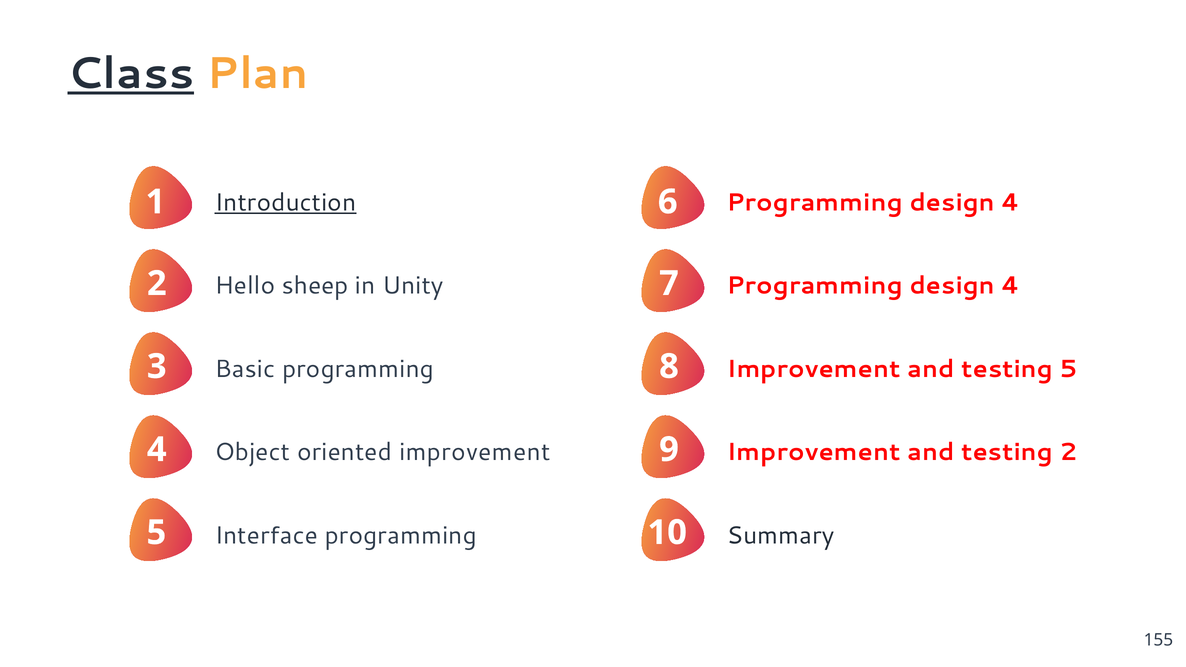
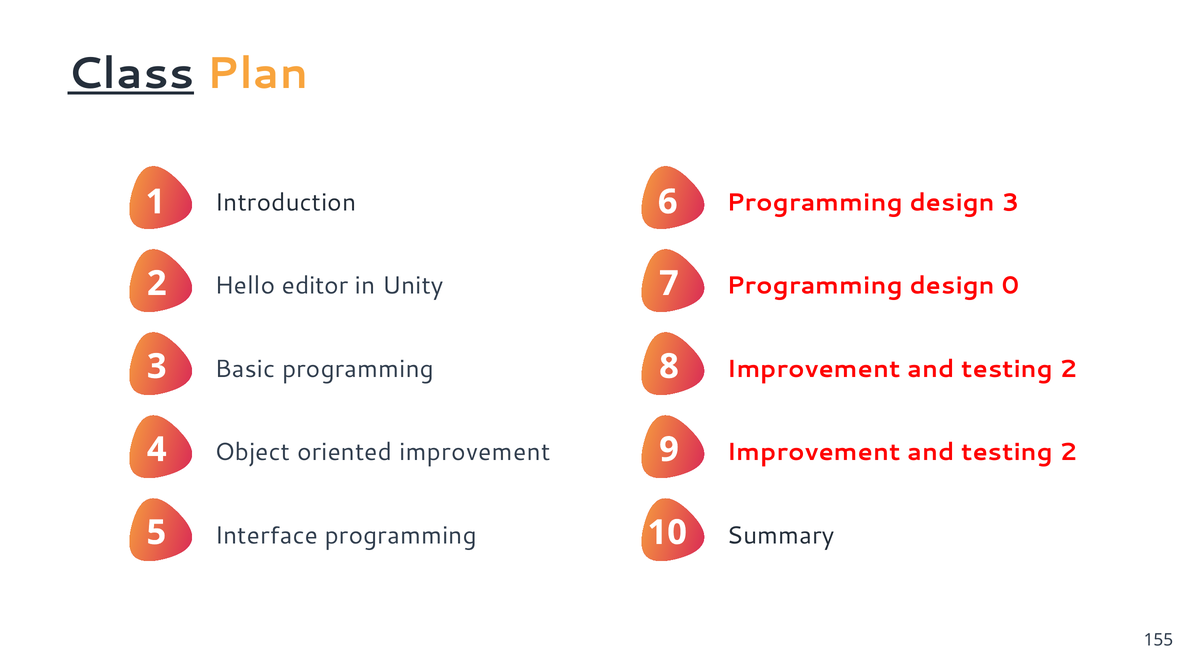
6 Programming design 4: 4 -> 3 (1011, 203)
Introduction underline: present -> none (285, 203)
sheep: sheep -> editor (315, 286)
4: 4 -> 0 (1011, 286)
5: 5 -> 2 (1069, 369)
